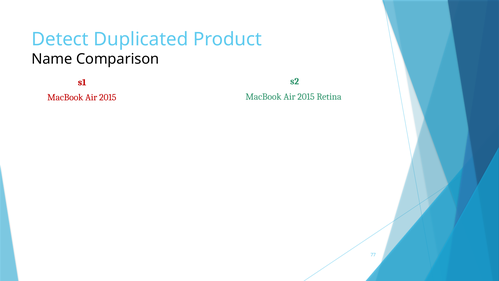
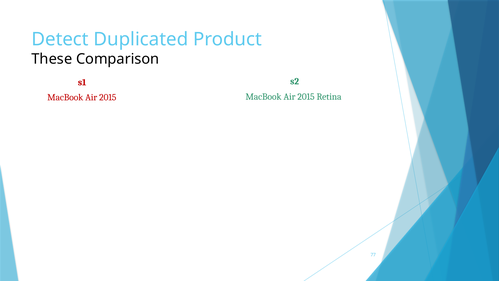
Name: Name -> These (52, 59)
